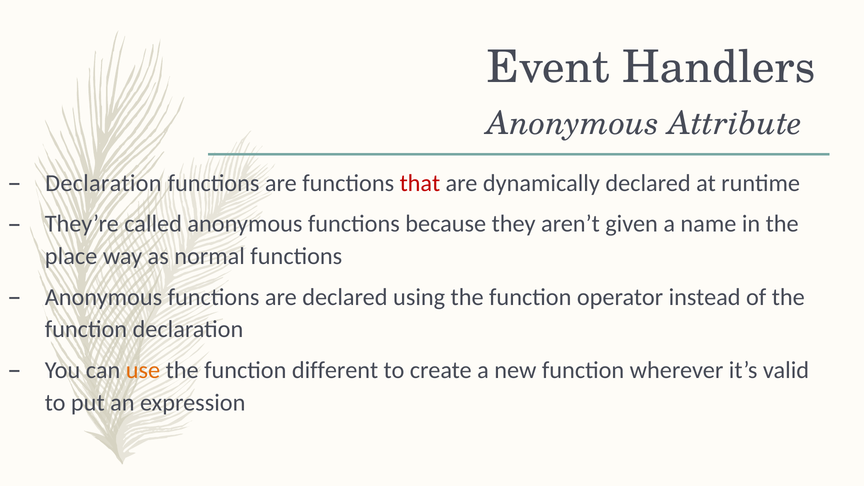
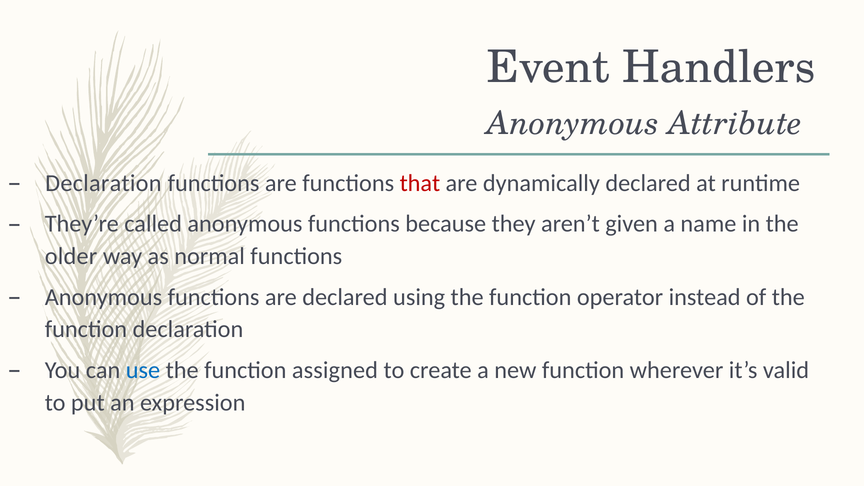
place: place -> older (71, 256)
use colour: orange -> blue (143, 370)
different: different -> assigned (335, 370)
